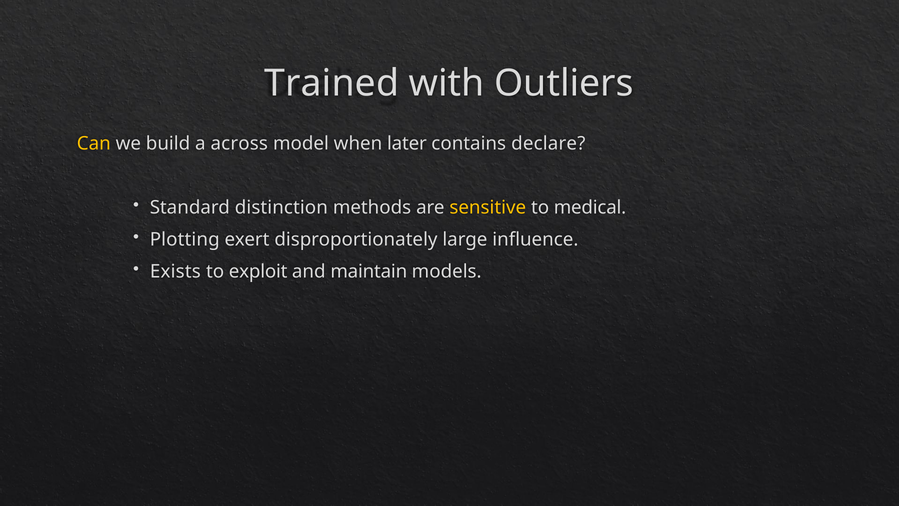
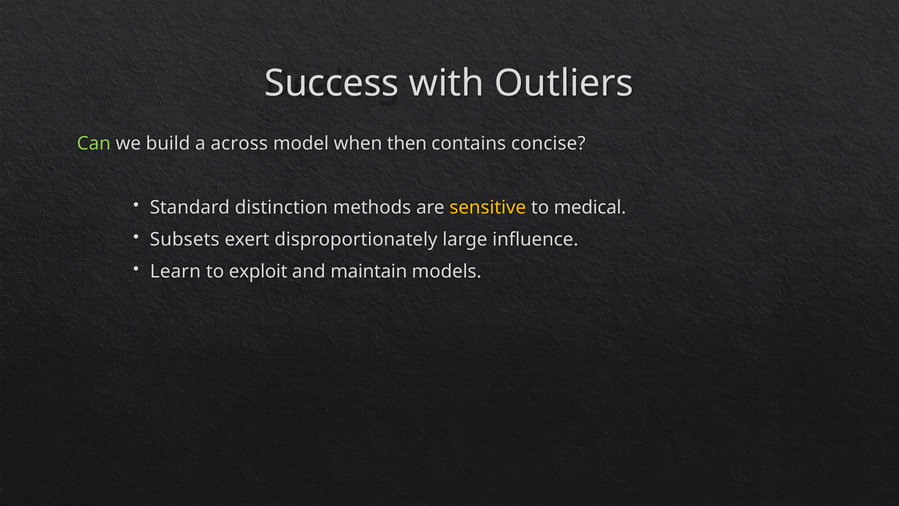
Trained: Trained -> Success (332, 83)
Can colour: yellow -> light green (94, 144)
later: later -> then (407, 144)
declare: declare -> concise (548, 144)
Plotting: Plotting -> Subsets (185, 239)
Exists: Exists -> Learn (175, 271)
